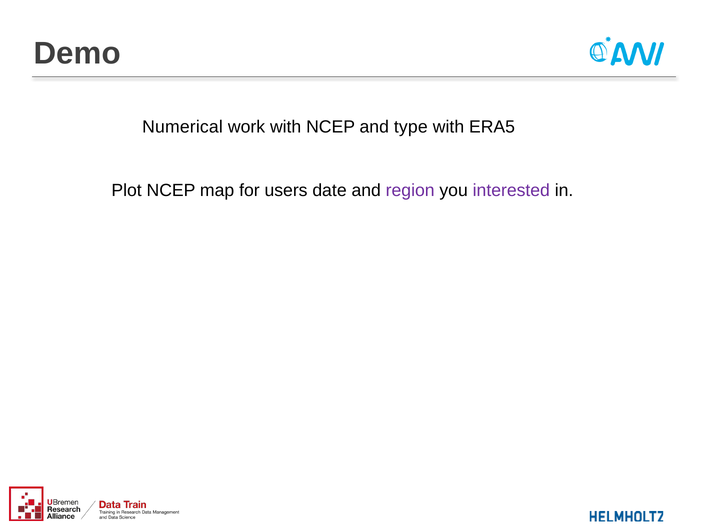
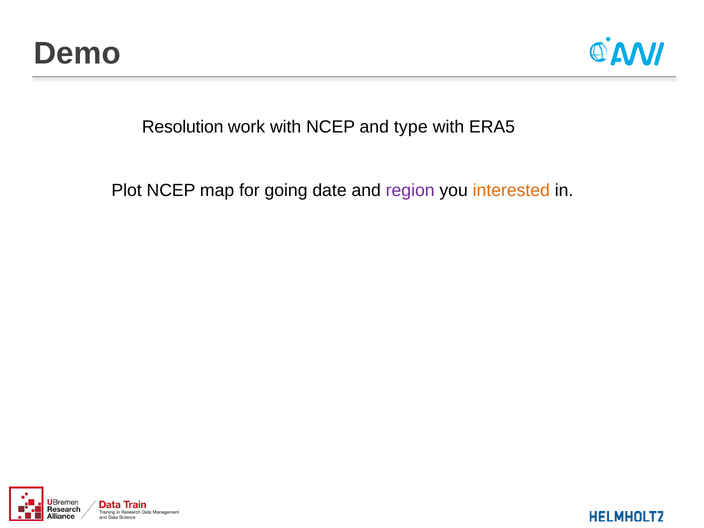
Numerical: Numerical -> Resolution (183, 127)
users: users -> going (286, 191)
interested colour: purple -> orange (511, 191)
